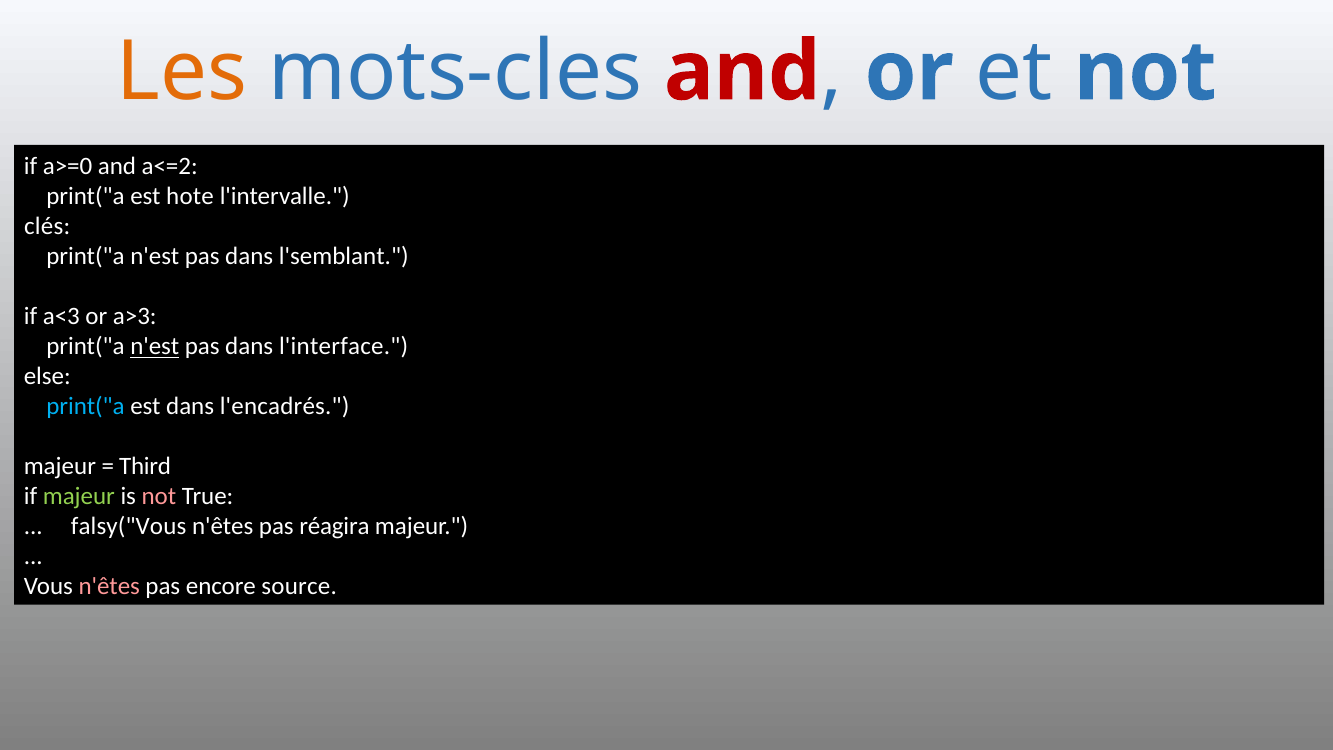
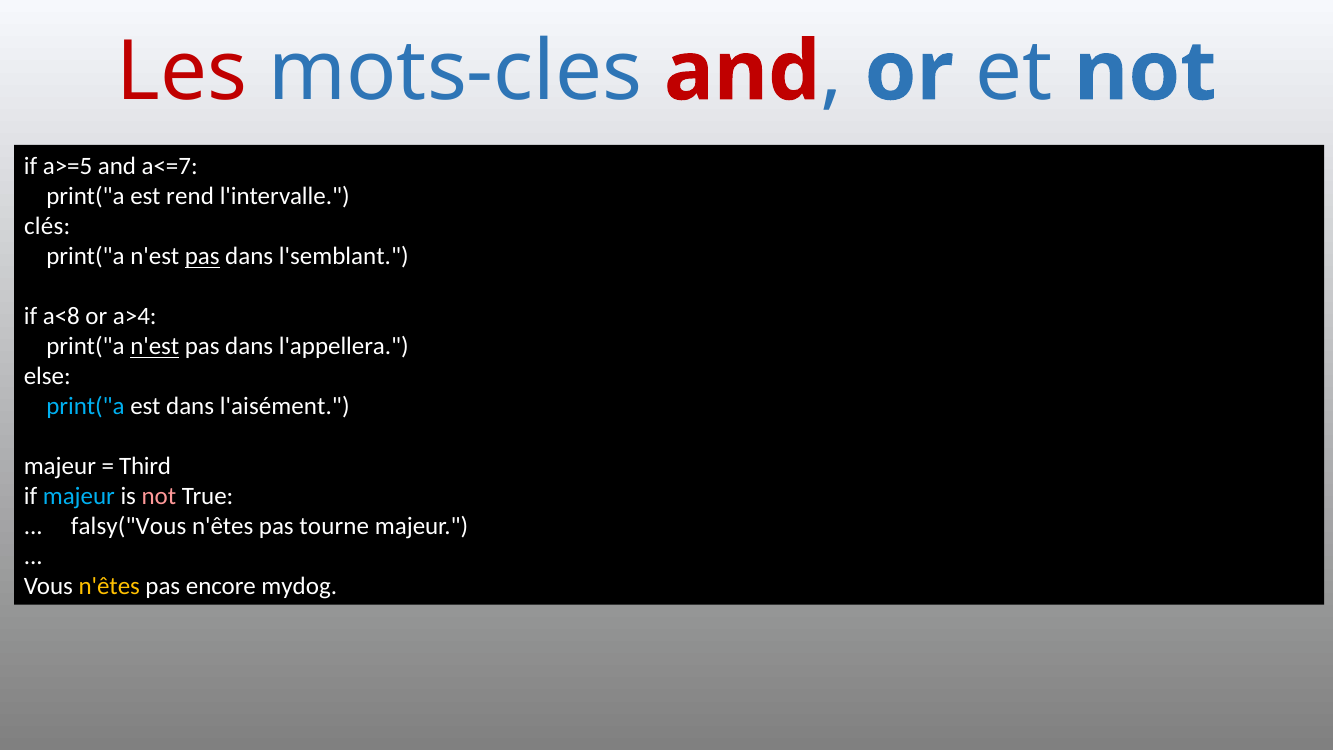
Les colour: orange -> red (182, 72)
a>=0: a>=0 -> a>=5 (68, 167)
a<=2: a<=2 -> a<=7 (170, 167)
hote: hote -> rend (190, 197)
pas underline: none -> present (202, 257)
a<3: a<3 -> a<8 (61, 317)
a>3: a>3 -> a>4 (135, 317)
l'interface: l'interface -> l'appellera (344, 347)
l'encadrés: l'encadrés -> l'aisément (285, 406)
majeur colour: light green -> light blue (79, 496)
réagira: réagira -> tourne (334, 526)
n'êtes colour: pink -> yellow (109, 586)
source: source -> mydog (299, 586)
